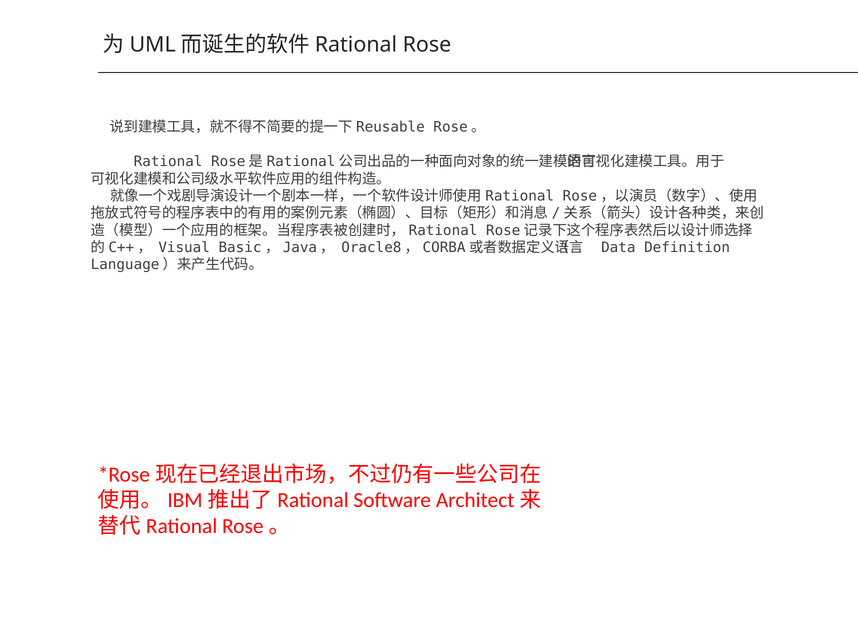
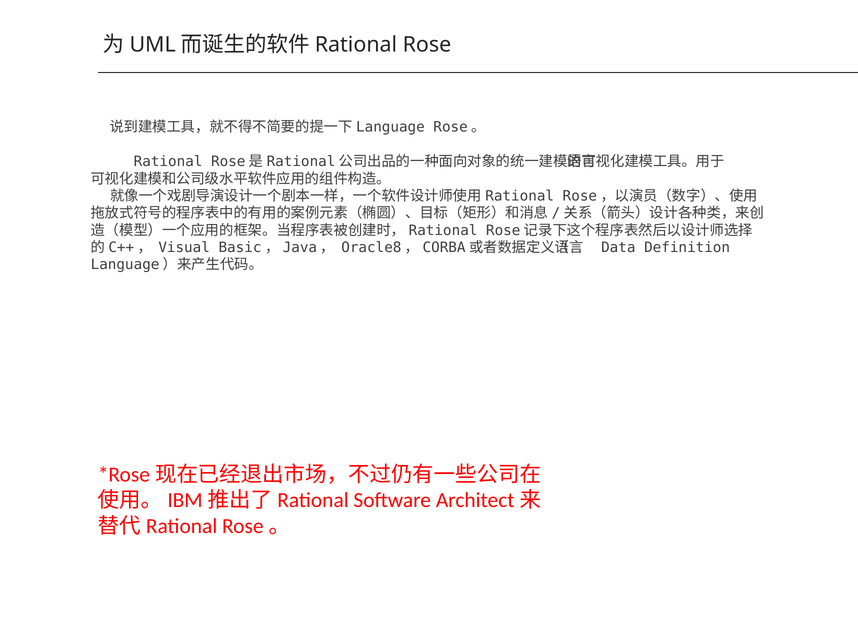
Reusable: Reusable -> Language (390, 127)
